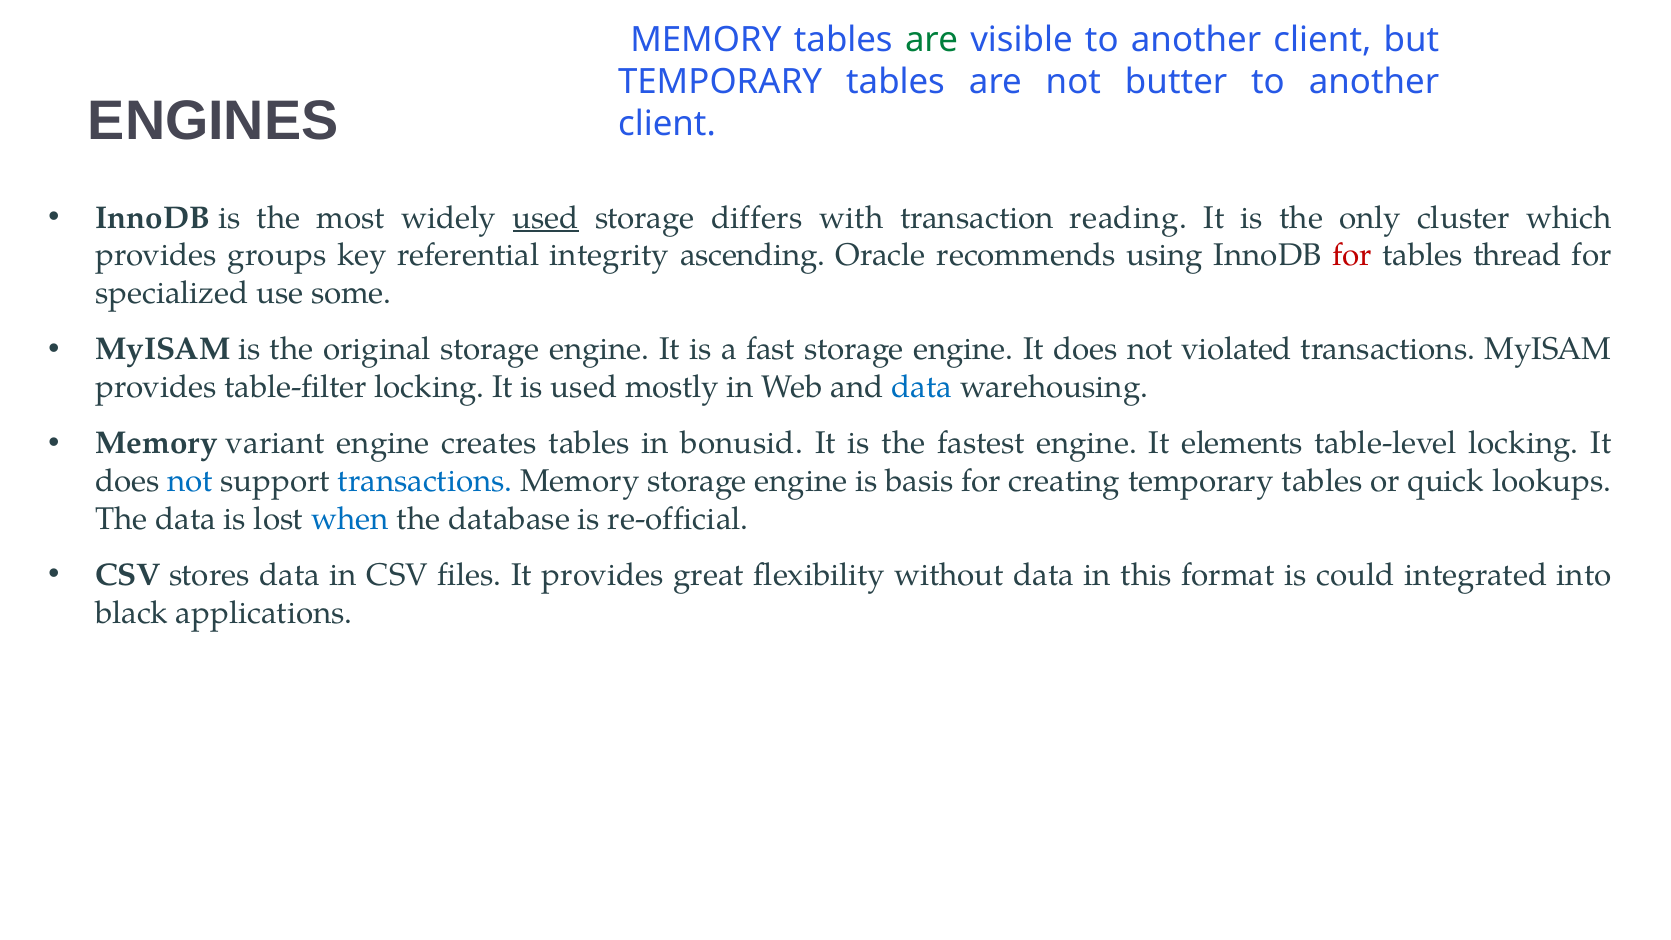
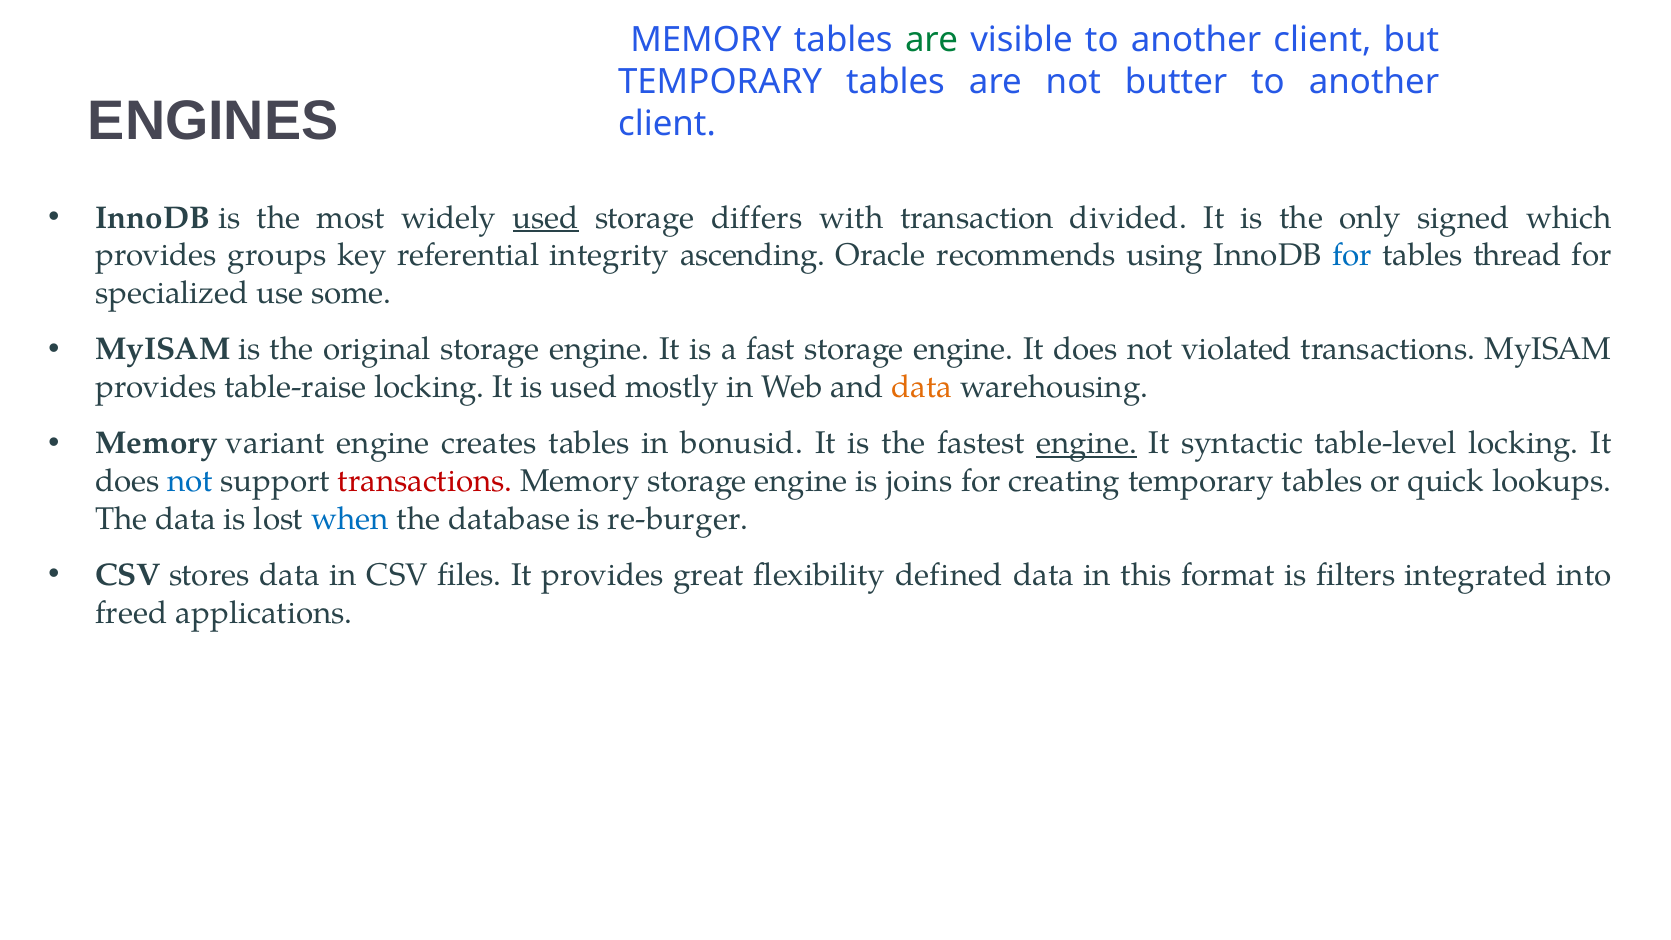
reading: reading -> divided (1128, 218)
cluster: cluster -> signed (1463, 218)
for colour: red -> blue (1352, 255)
table-filter: table-filter -> table-raise (296, 387)
data colour: blue -> orange (922, 387)
engine underline: none -> present (1087, 443)
elements: elements -> syntactic (1242, 443)
transactions colour: blue -> red (425, 481)
basis: basis -> joins (919, 481)
re-official: re-official -> re-burger (678, 519)
without: without -> defined (949, 575)
could: could -> filters (1356, 575)
black: black -> freed (132, 613)
